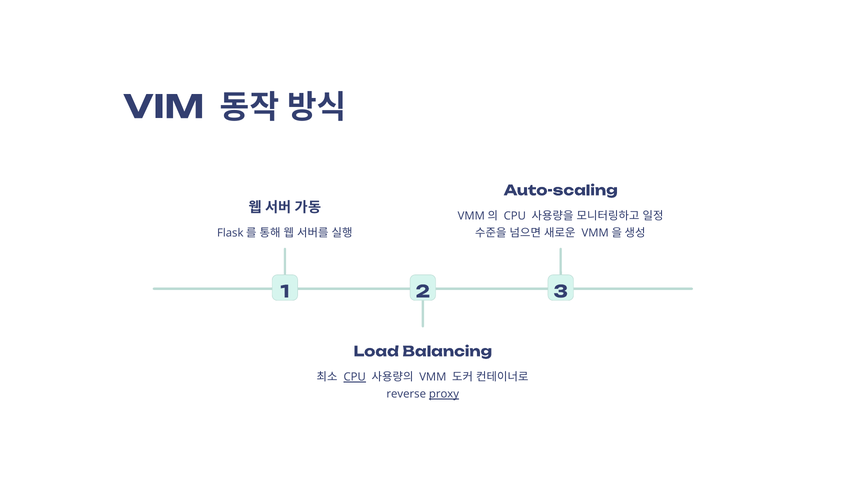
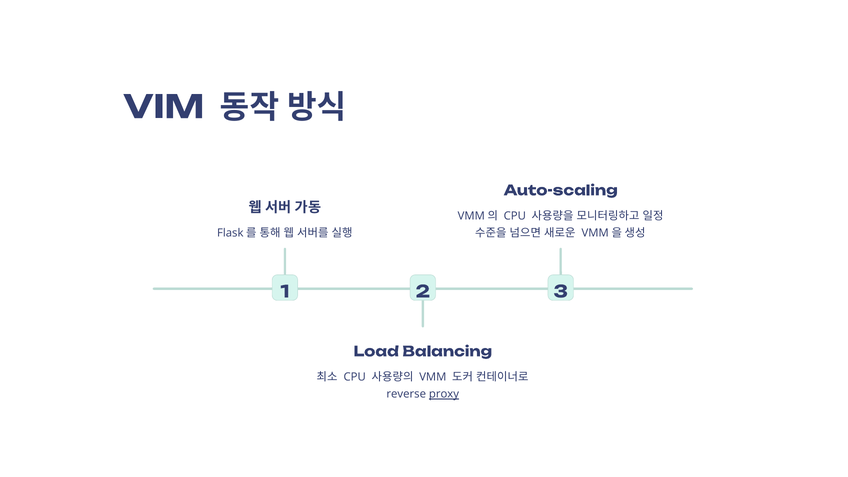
CPU underline: present -> none (355, 377)
